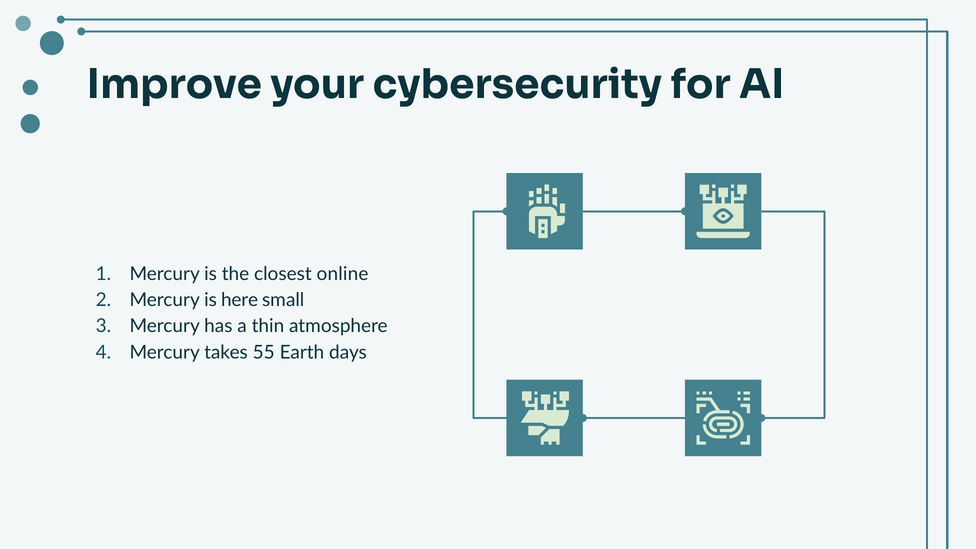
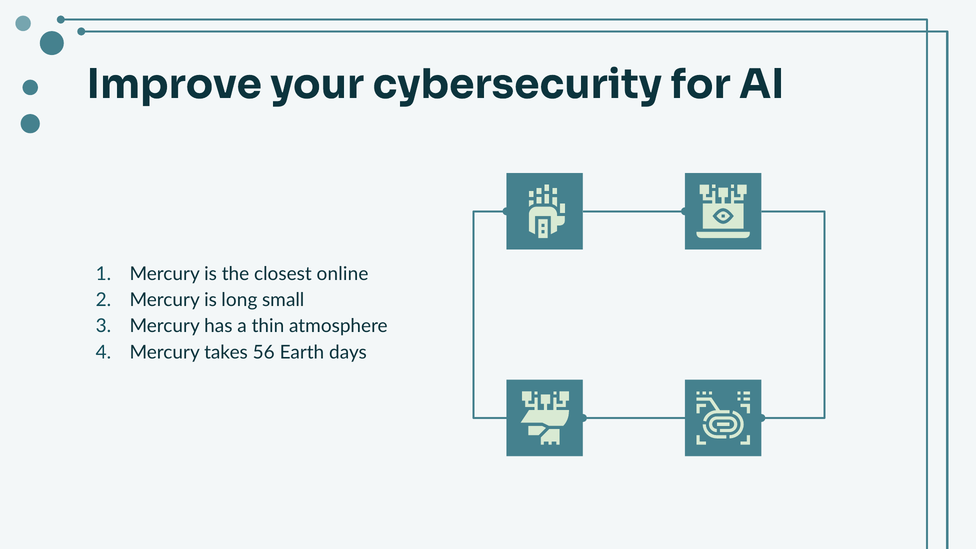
here: here -> long (239, 300)
55: 55 -> 56 (264, 352)
